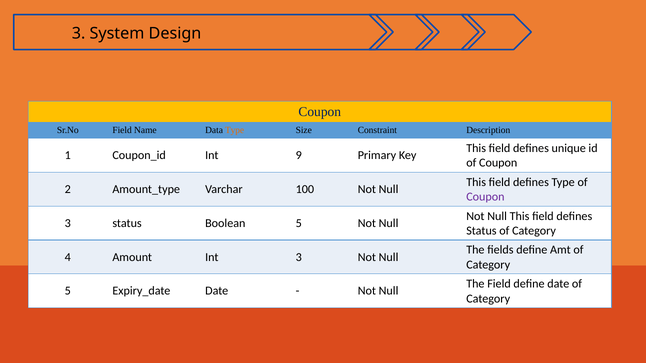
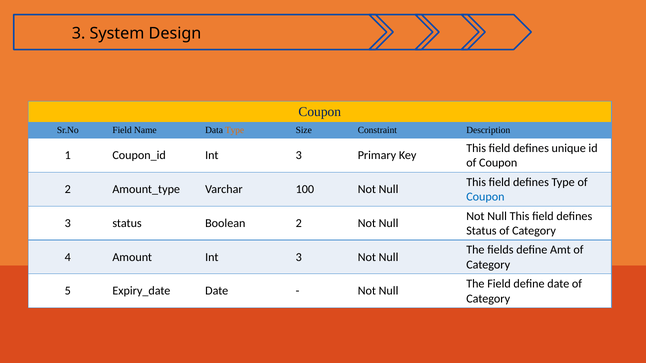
9: 9 -> 3 (299, 156)
Coupon colour: purple -> blue (485, 197)
Boolean 5: 5 -> 2 (299, 223)
